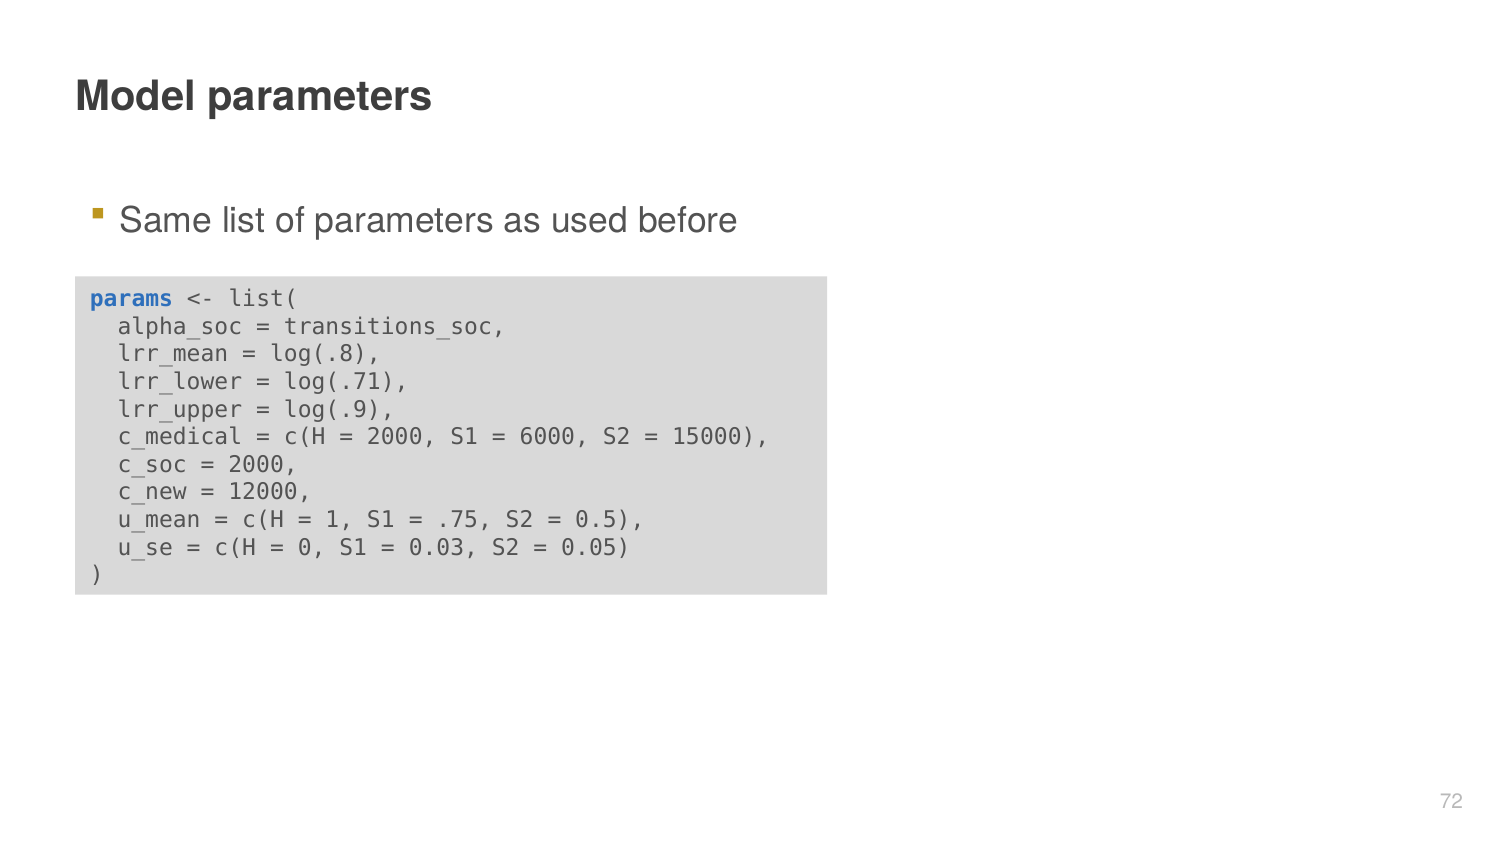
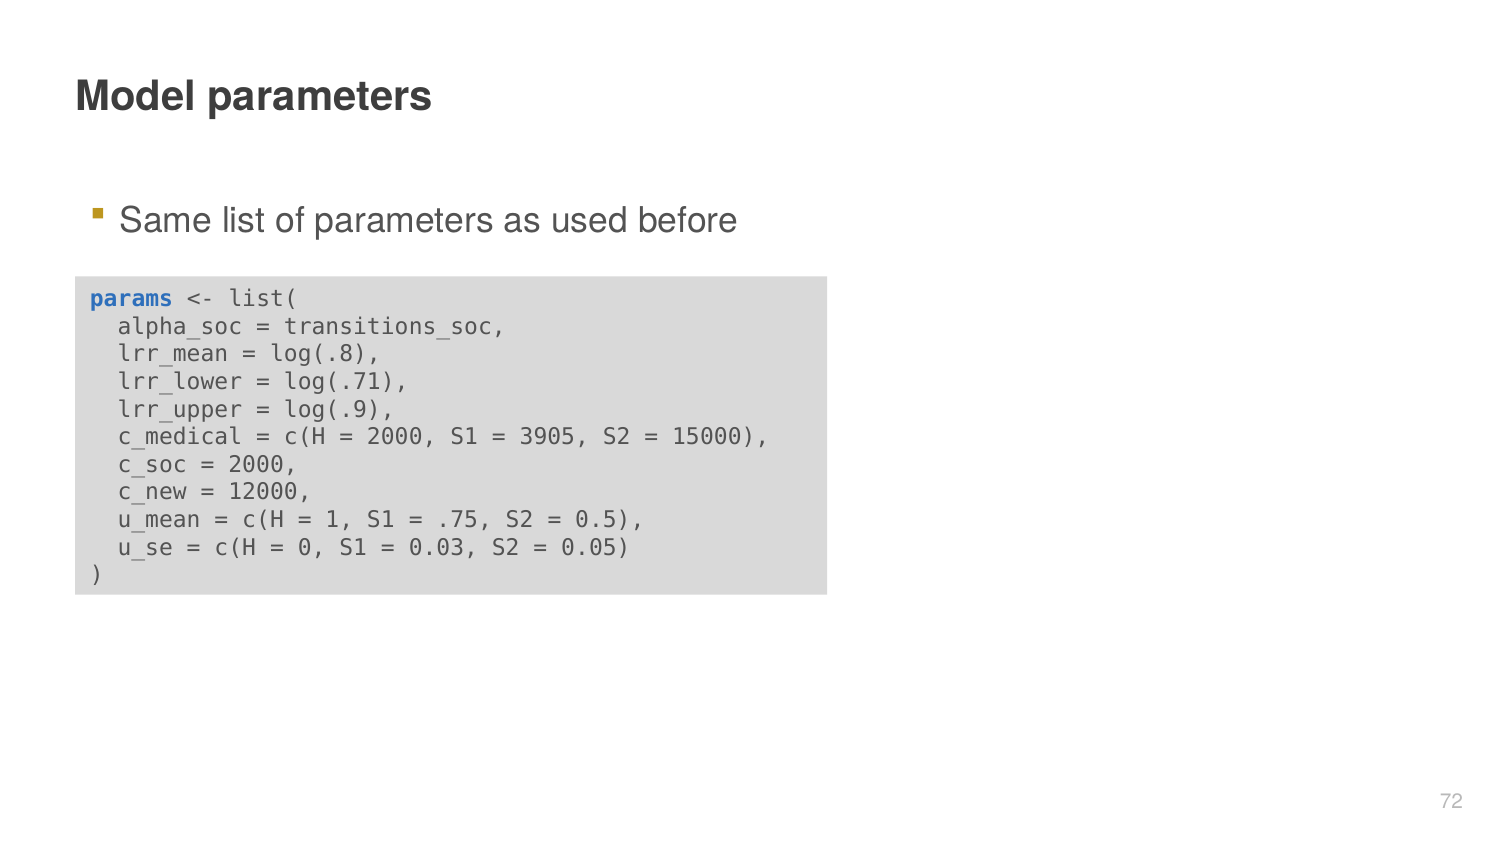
6000: 6000 -> 3905 (554, 437)
